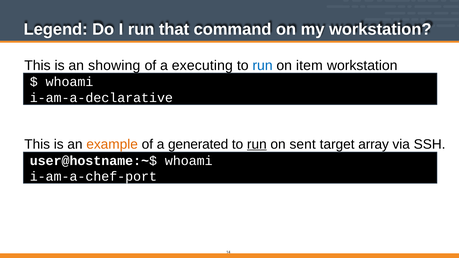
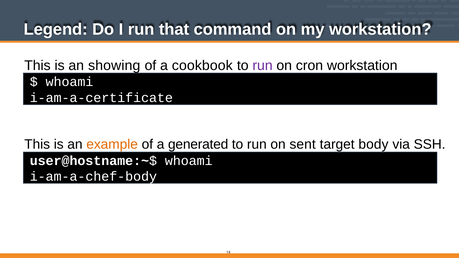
executing: executing -> cookbook (202, 65)
run colour: blue -> purple (263, 65)
item: item -> cron (309, 65)
i-am-a-declarative: i-am-a-declarative -> i-am-a-certificate (101, 98)
run underline: present -> none (257, 144)
array: array -> body (373, 144)
i-am-a-chef-port: i-am-a-chef-port -> i-am-a-chef-body (93, 177)
